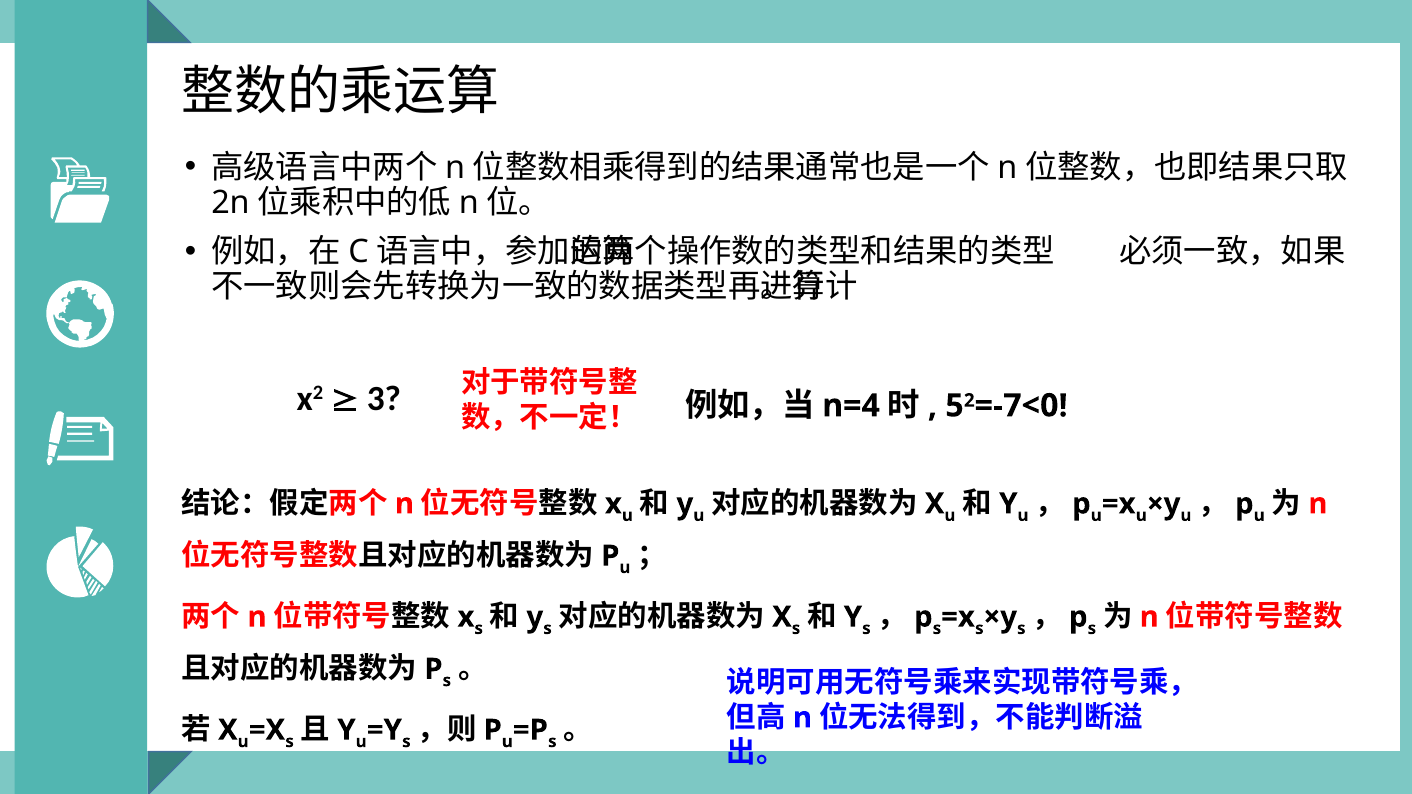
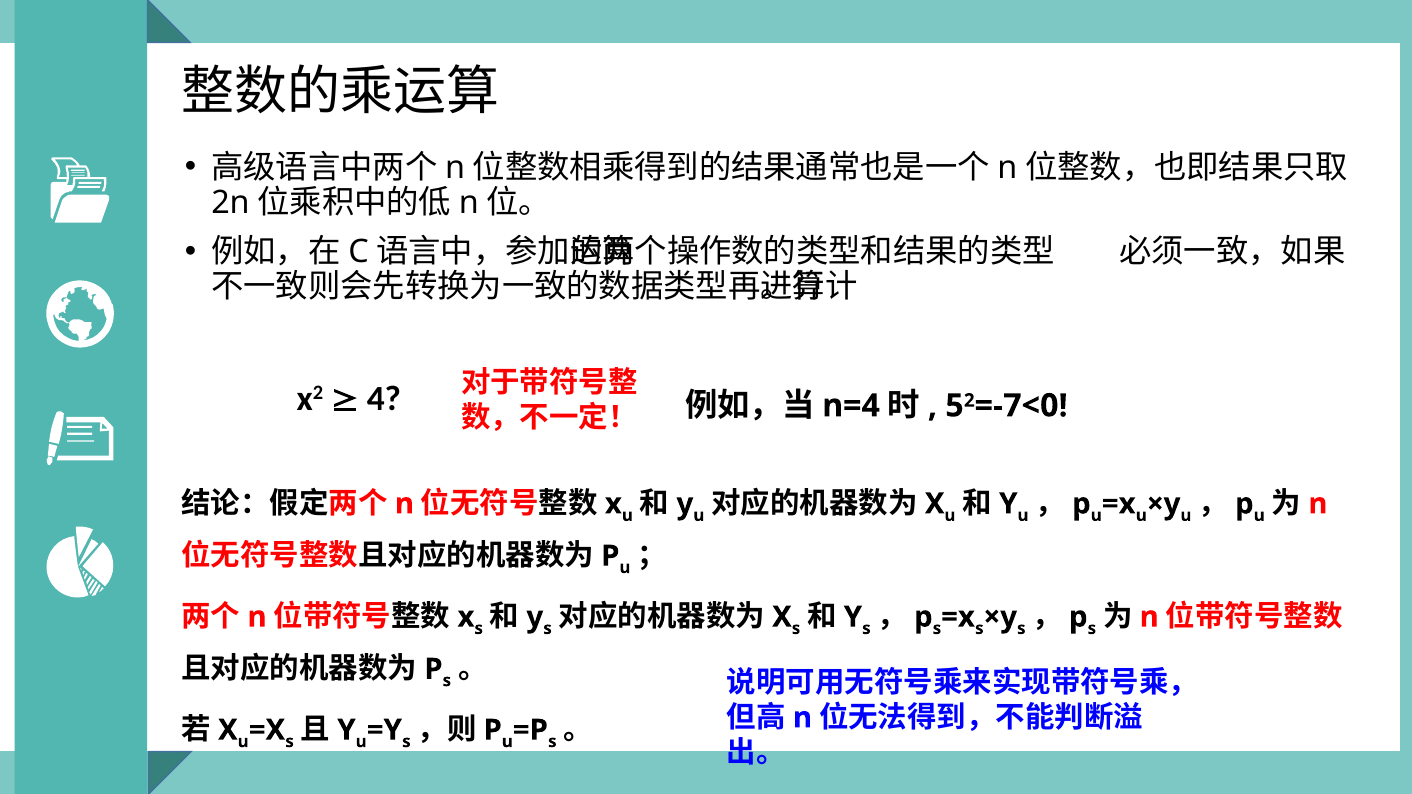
3: 3 -> 4 (384, 399)
